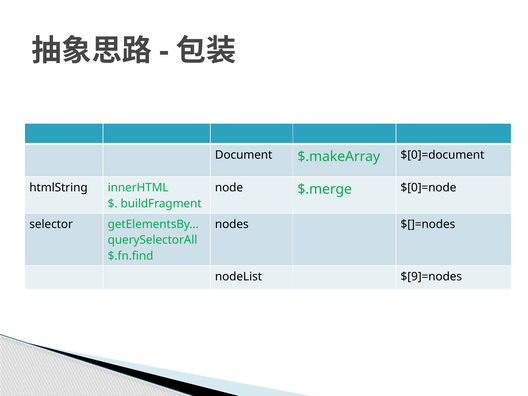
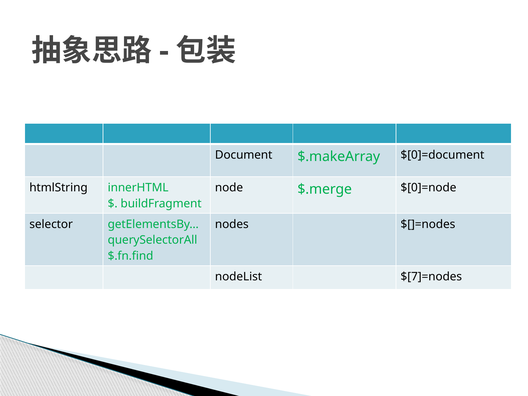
$[9]=nodes: $[9]=nodes -> $[7]=nodes (431, 277)
